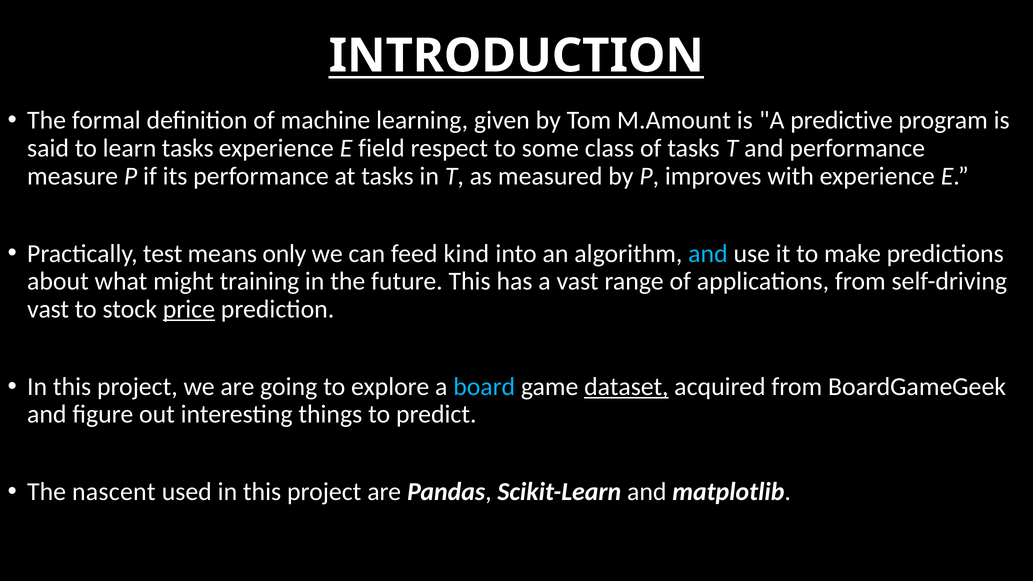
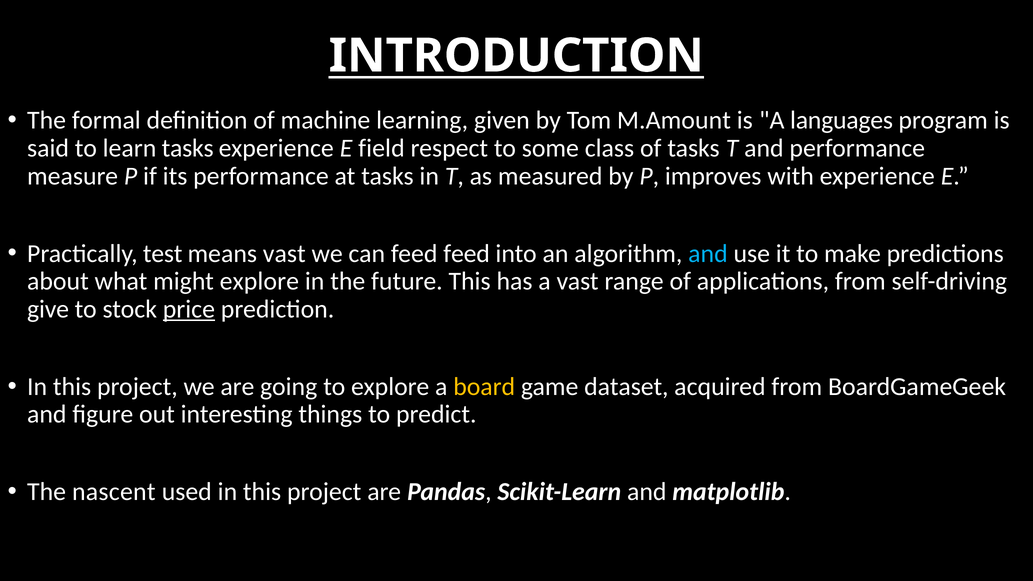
predictive: predictive -> languages (842, 120)
means only: only -> vast (284, 254)
feed kind: kind -> feed (467, 254)
might training: training -> explore (259, 281)
vast: vast -> give (48, 309)
board colour: light blue -> yellow (484, 387)
dataset underline: present -> none (626, 387)
